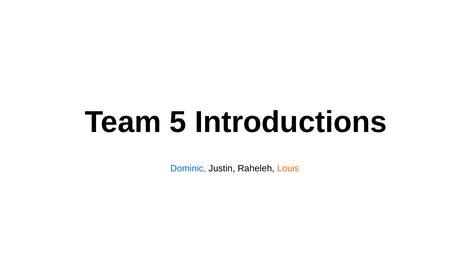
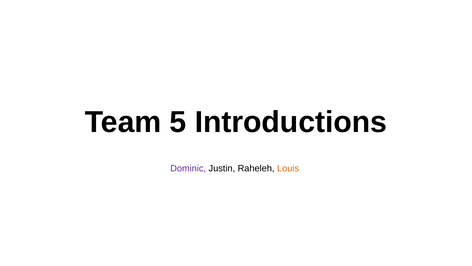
Dominic colour: blue -> purple (188, 168)
